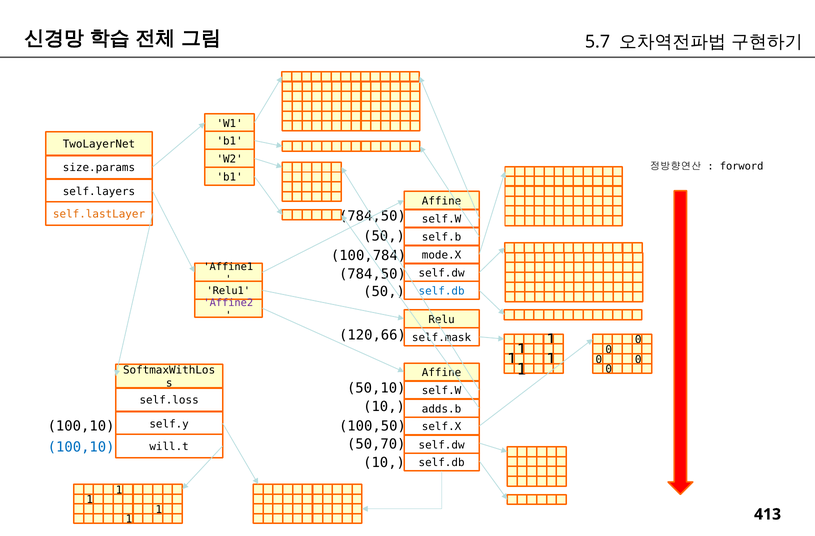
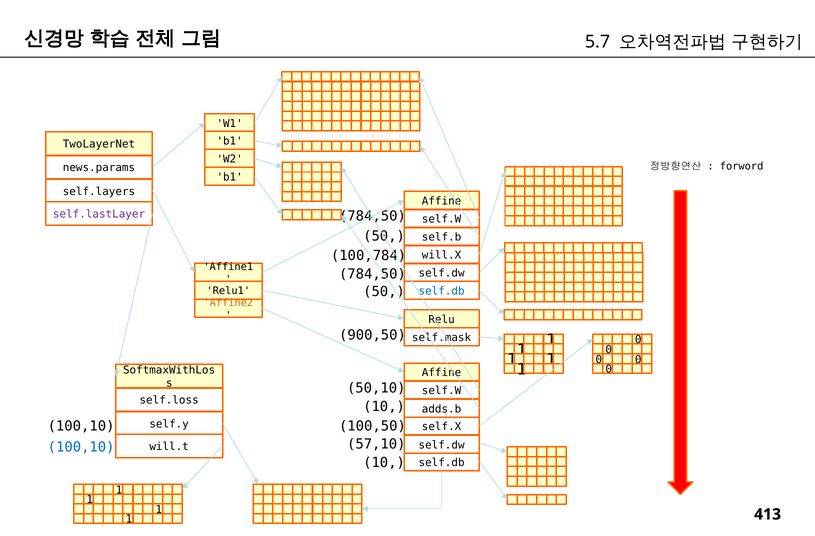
size.params: size.params -> news.params (99, 168)
self.lastLayer colour: orange -> purple (99, 214)
mode.X: mode.X -> will.X (442, 255)
Affine2 colour: purple -> orange (228, 302)
120,66: 120,66 -> 900,50 (372, 335)
50,70: 50,70 -> 57,10 (376, 444)
